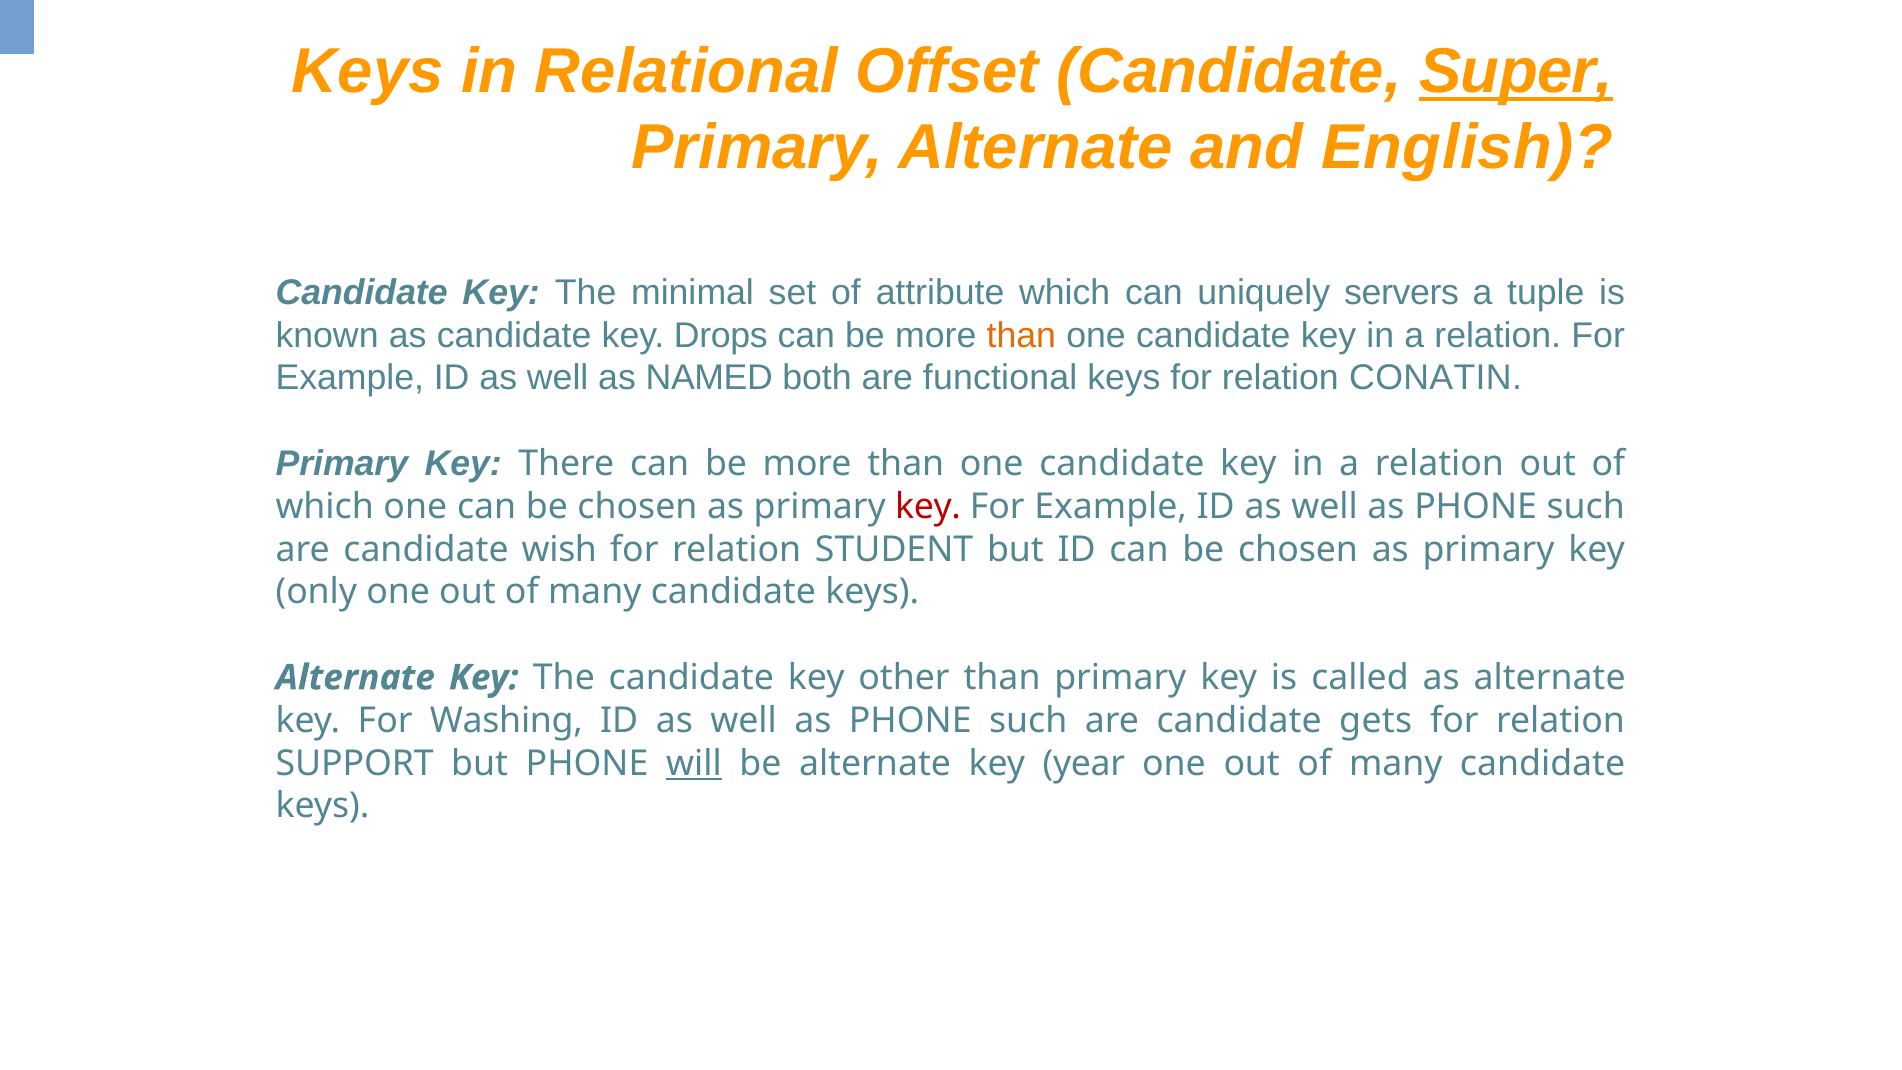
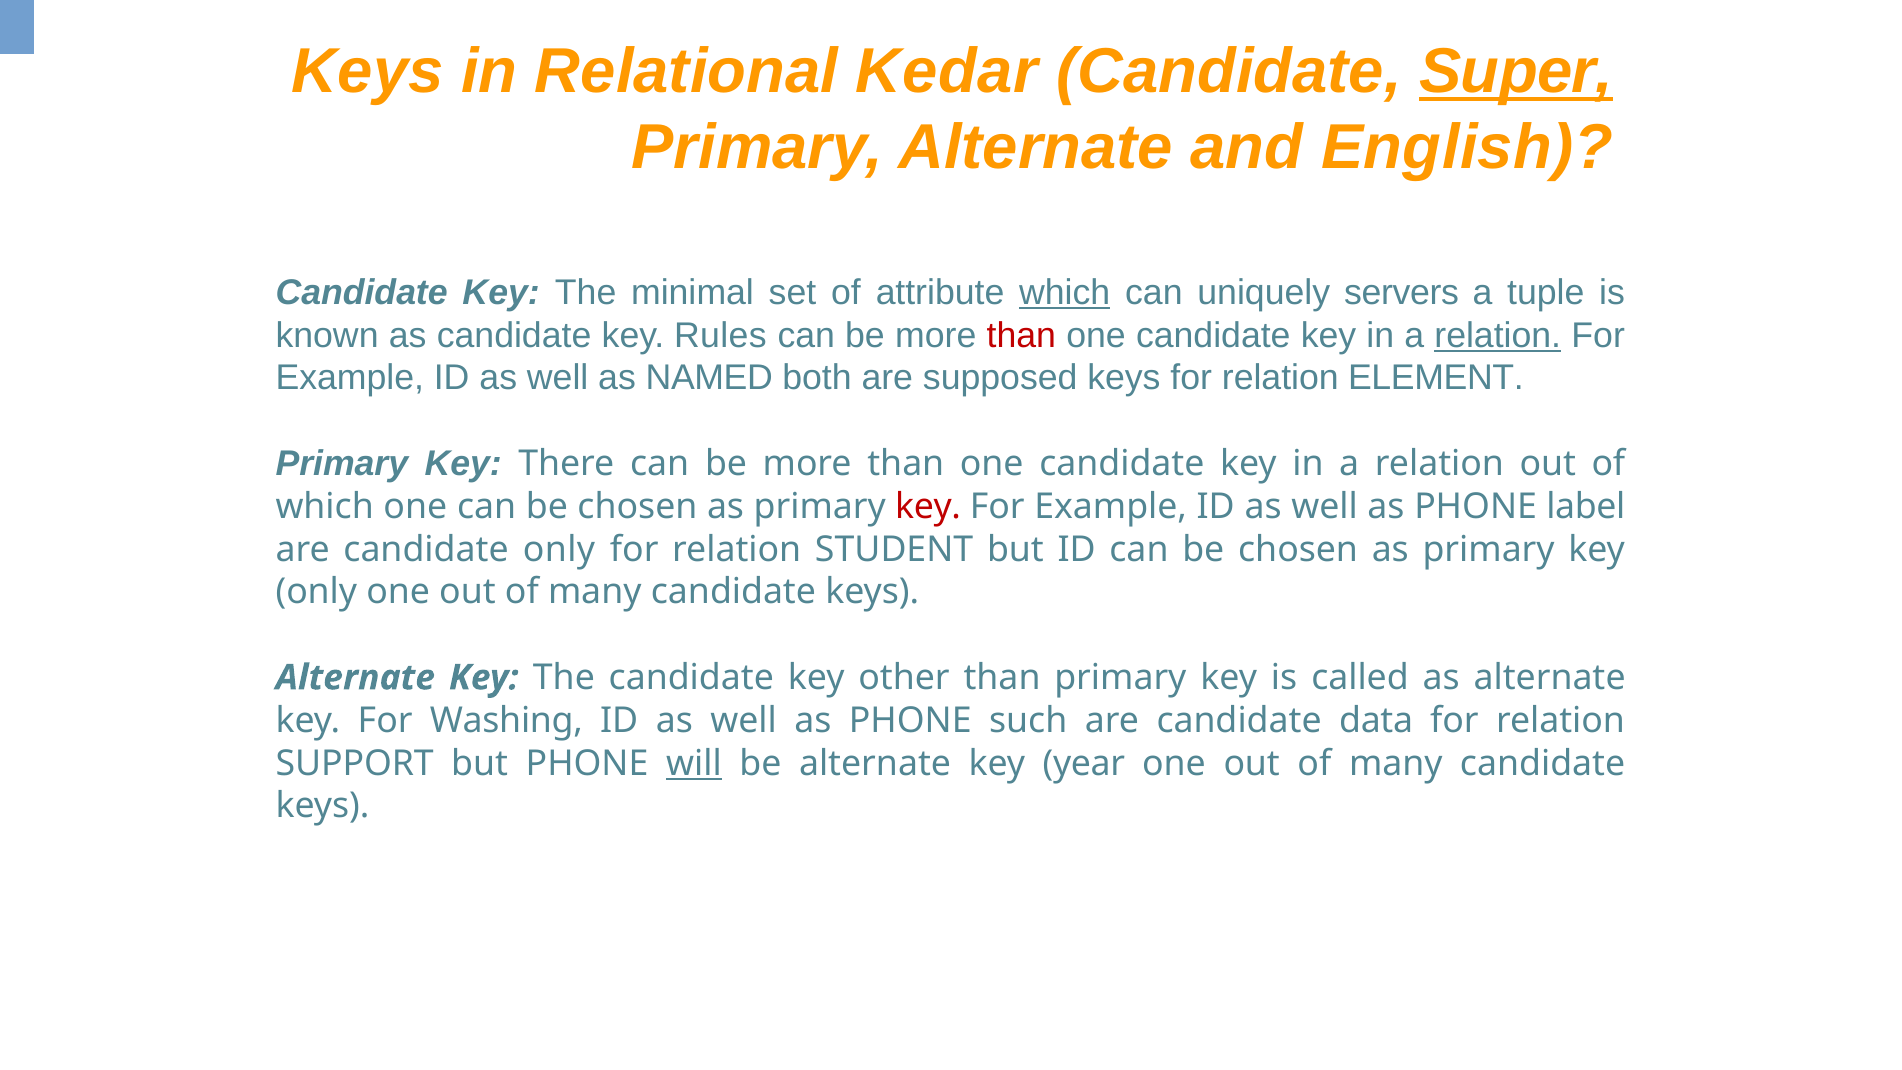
Offset: Offset -> Kedar (947, 72)
which underline: none -> present (1065, 292)
Drops: Drops -> Rules (720, 335)
than colour: orange -> red (1021, 335)
relation underline: none -> present (1498, 335)
functional: functional -> supposed (1000, 378)
CONATIN: CONATIN -> ELEMENT (1436, 378)
such: such -> label (1586, 506)
candidate wish: wish -> only (559, 549)
gets: gets -> data (1376, 720)
